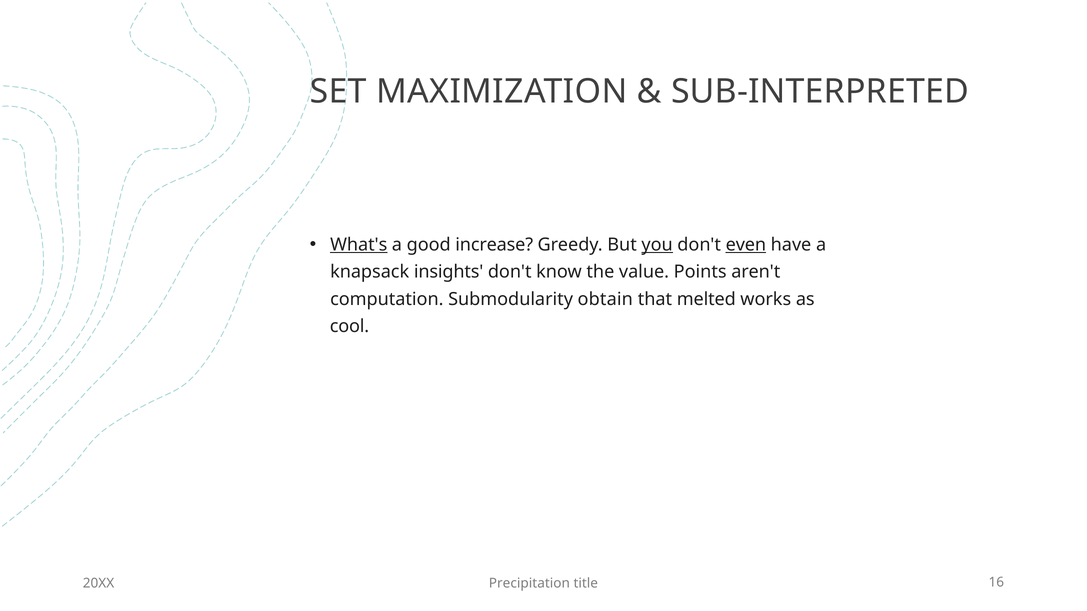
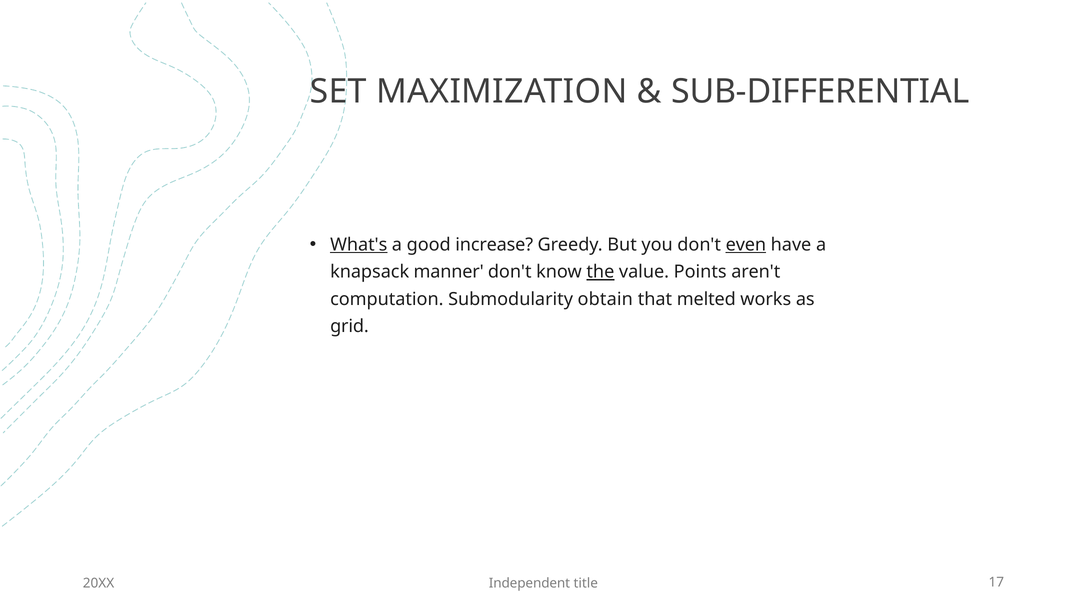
SUB-INTERPRETED: SUB-INTERPRETED -> SUB-DIFFERENTIAL (820, 91)
you underline: present -> none (657, 245)
insights: insights -> manner (449, 272)
the underline: none -> present (600, 272)
cool: cool -> grid (349, 327)
Precipitation: Precipitation -> Independent (529, 584)
16: 16 -> 17 (996, 583)
